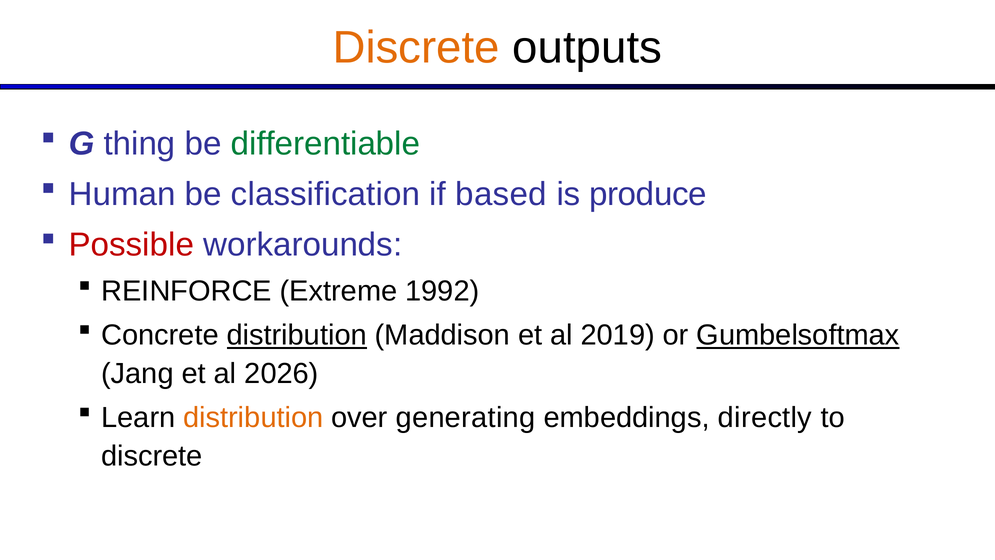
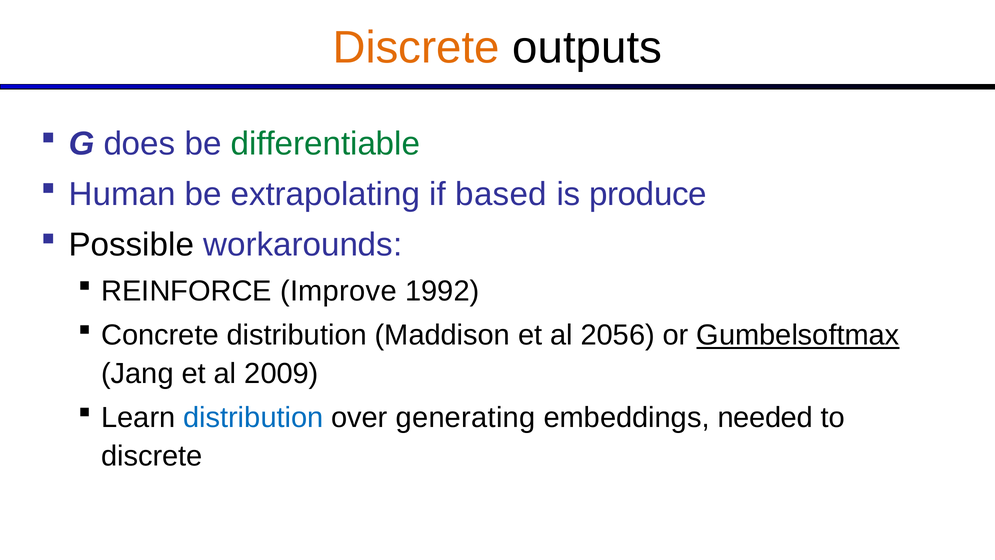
thing: thing -> does (139, 144)
classification: classification -> extrapolating (326, 194)
Possible colour: red -> black (131, 245)
Extreme: Extreme -> Improve (338, 291)
distribution underline: present -> none (297, 335)
2019: 2019 -> 2056 (618, 335)
2026: 2026 -> 2009 (281, 374)
distribution colour: orange -> blue (253, 418)
directly: directly -> needed (765, 418)
